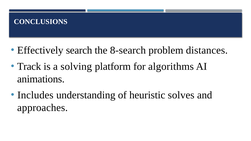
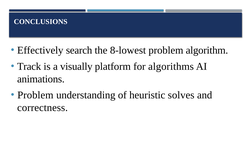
8-search: 8-search -> 8-lowest (128, 50)
distances: distances -> algorithm (207, 50)
solving: solving -> visually (76, 67)
Includes: Includes -> Problem (35, 95)
approaches: approaches -> correctness (43, 108)
